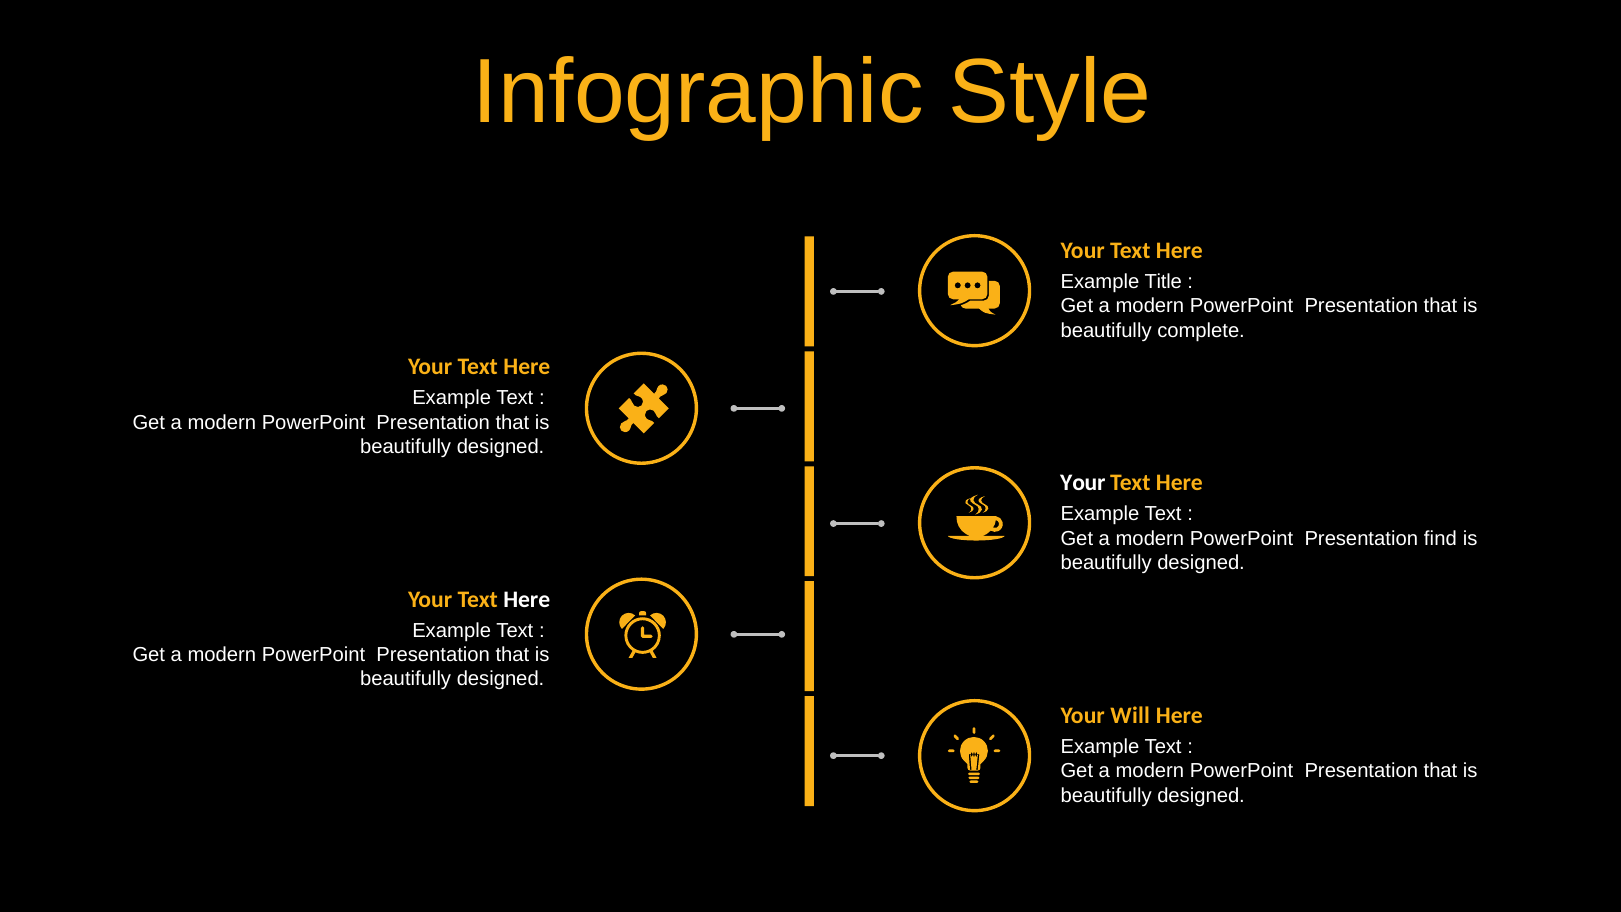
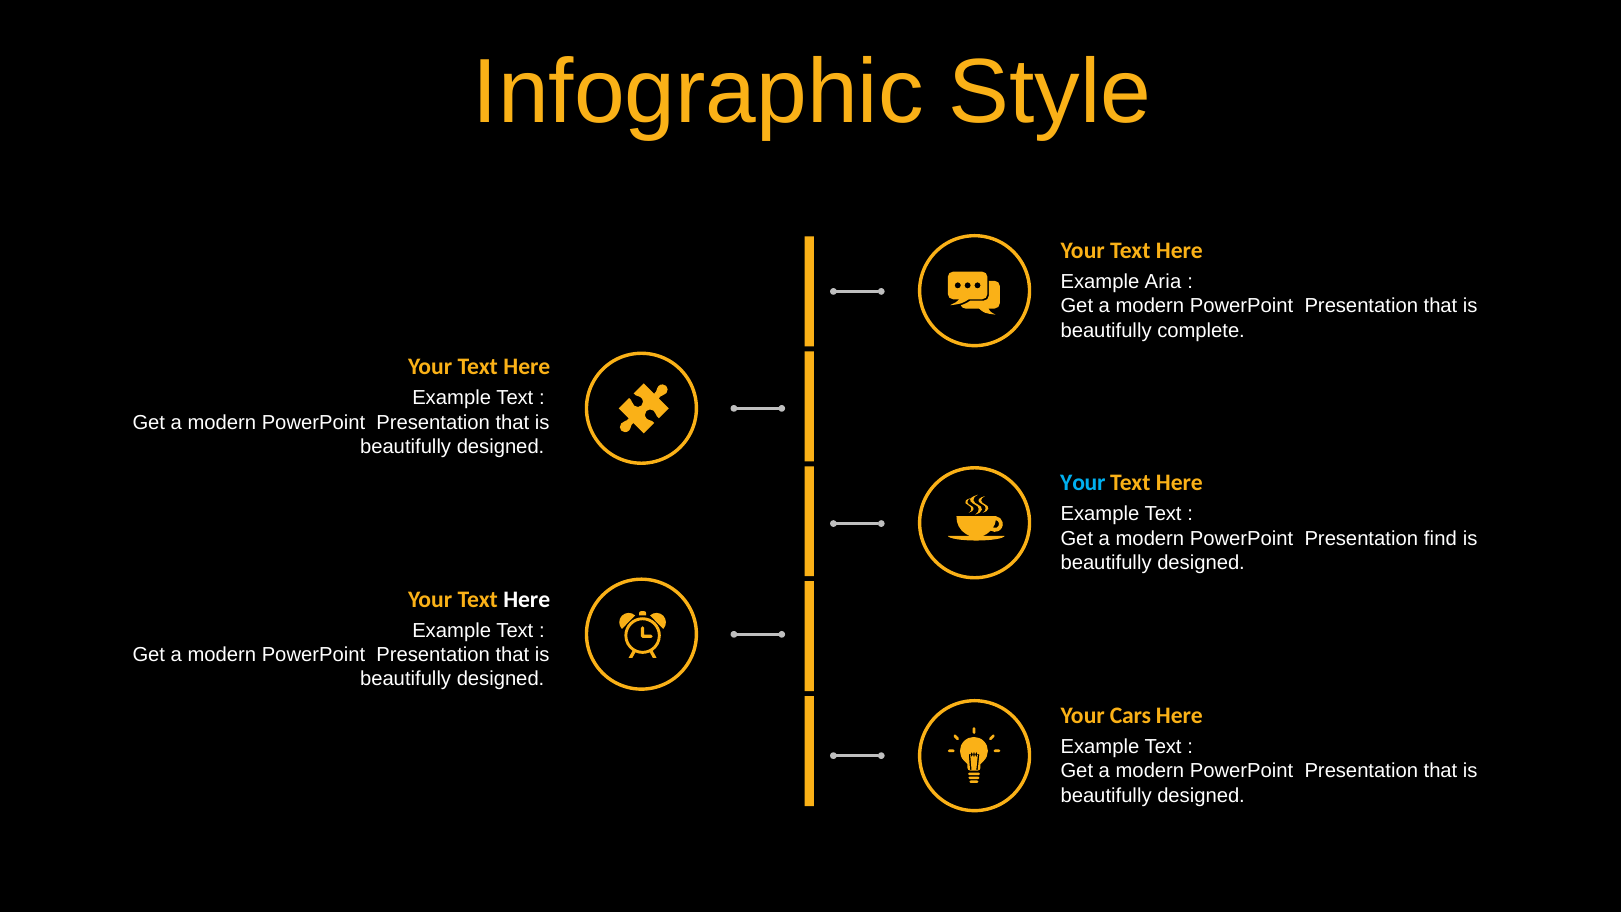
Title: Title -> Aria (1163, 282)
Your colour: white -> light blue (1083, 483)
Will: Will -> Cars (1130, 716)
